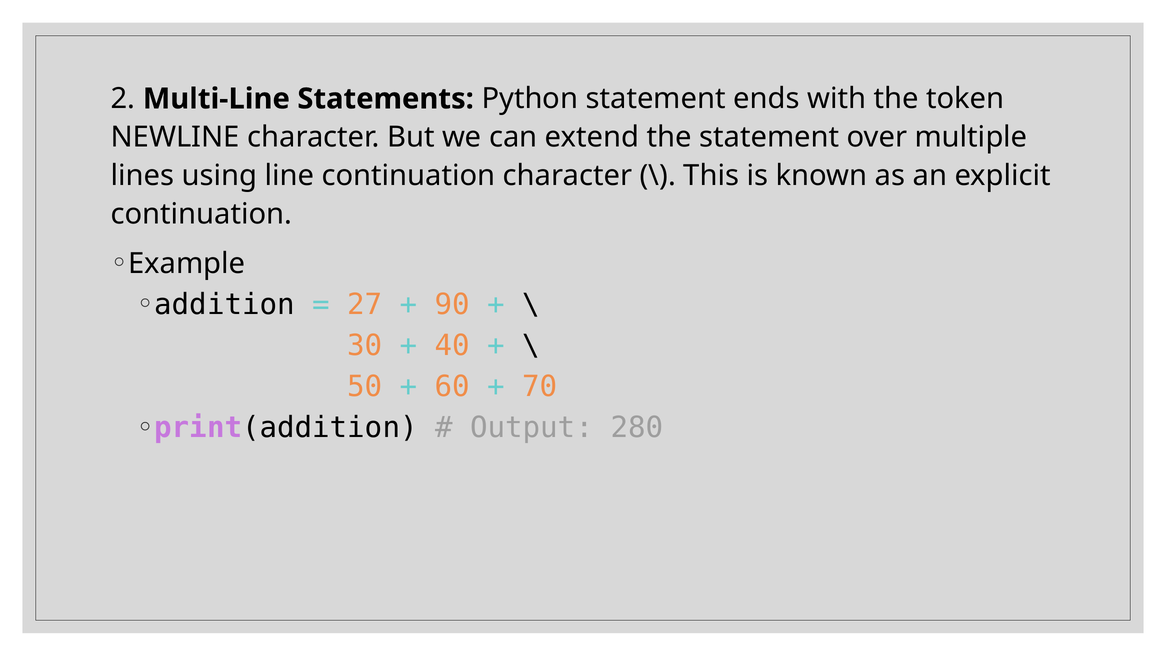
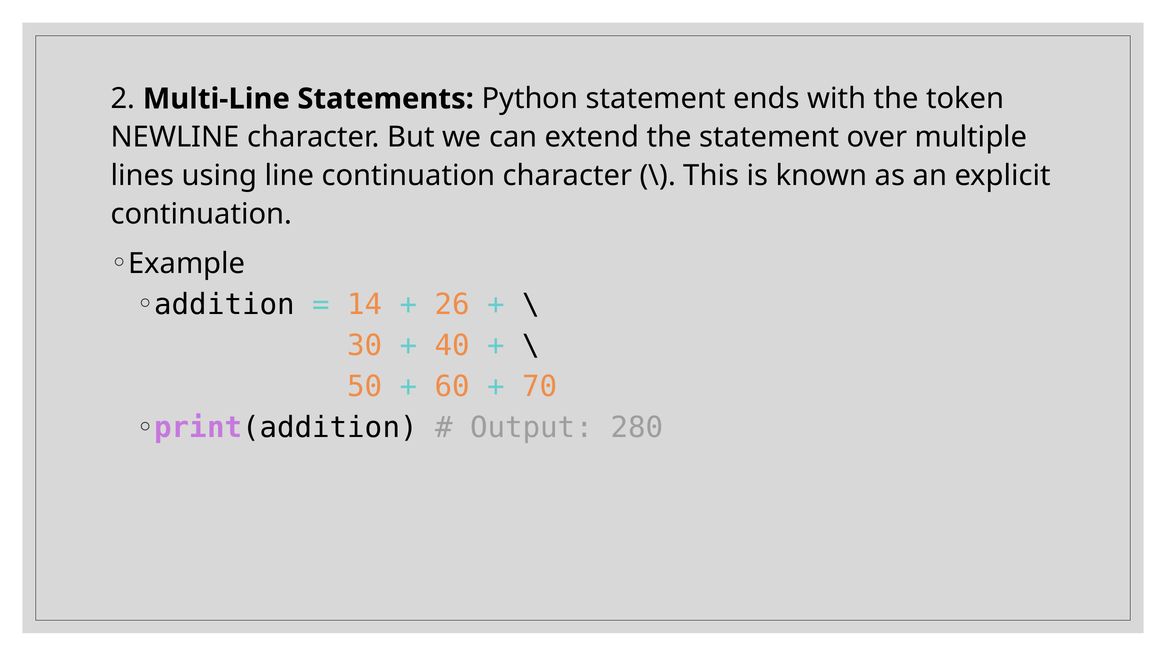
27: 27 -> 14 (365, 305)
90: 90 -> 26 (452, 305)
